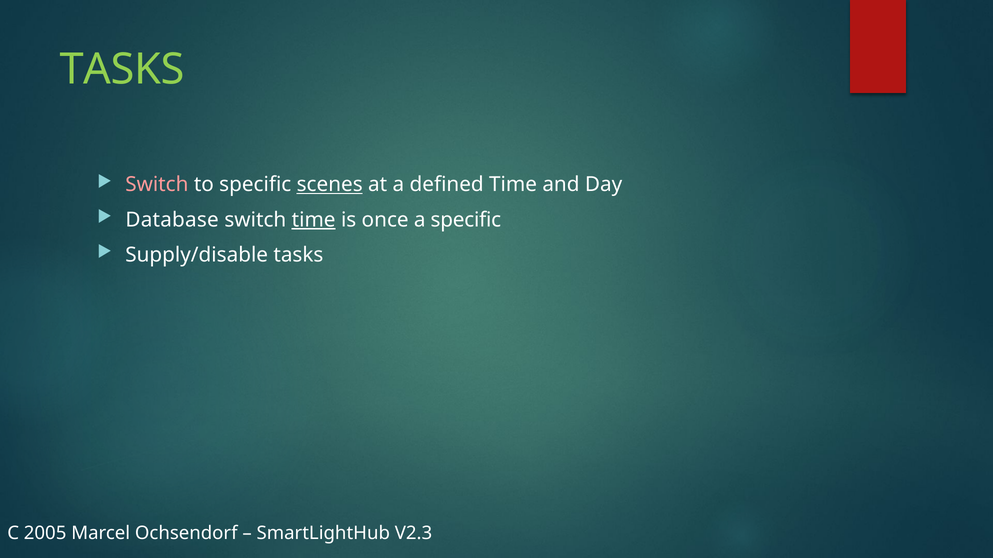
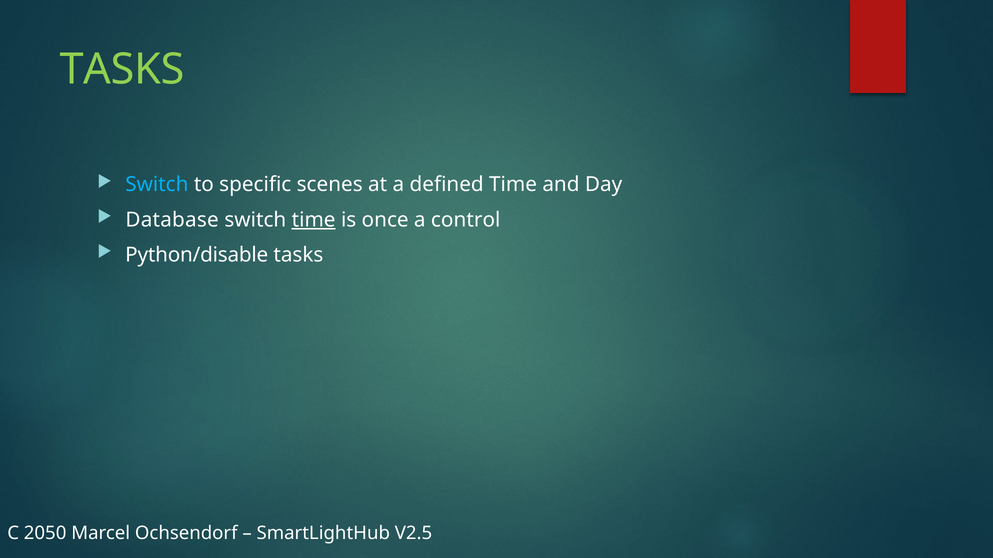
Switch colour: pink -> light blue (157, 185)
scenes underline: present -> none (330, 185)
a specific: specific -> control (466, 220)
Supply/disable: Supply/disable -> Python/disable (197, 255)
2005: 2005 -> 2050 (45, 534)
V2.3: V2.3 -> V2.5 (414, 534)
